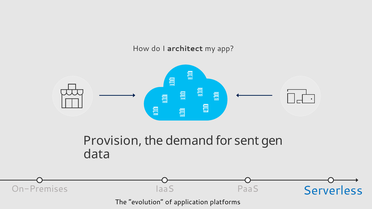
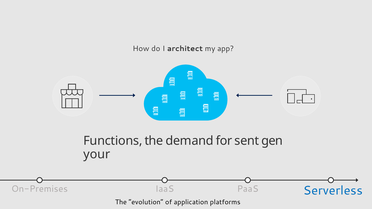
Provision: Provision -> Functions (113, 141)
data: data -> your (97, 154)
